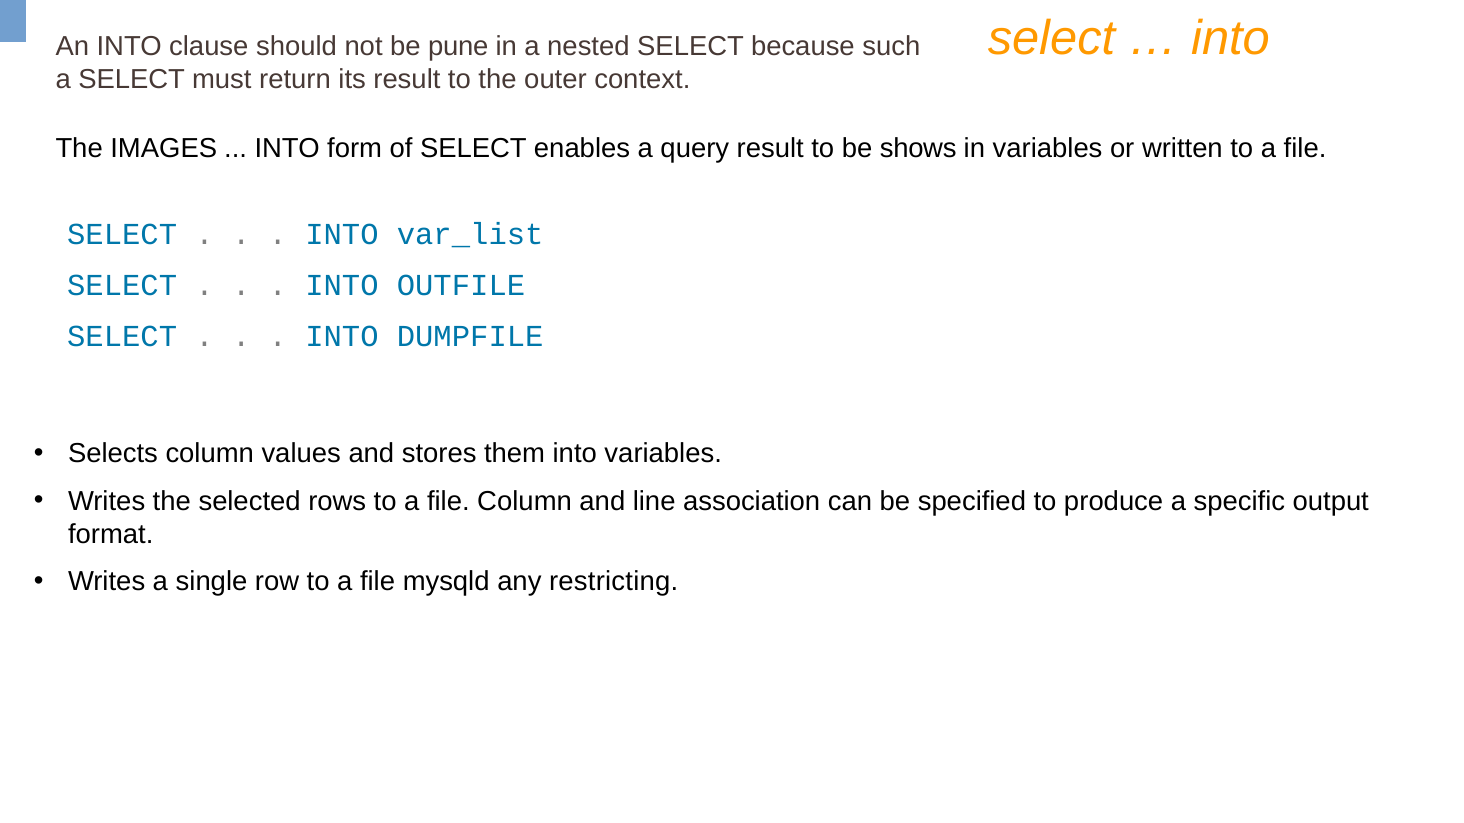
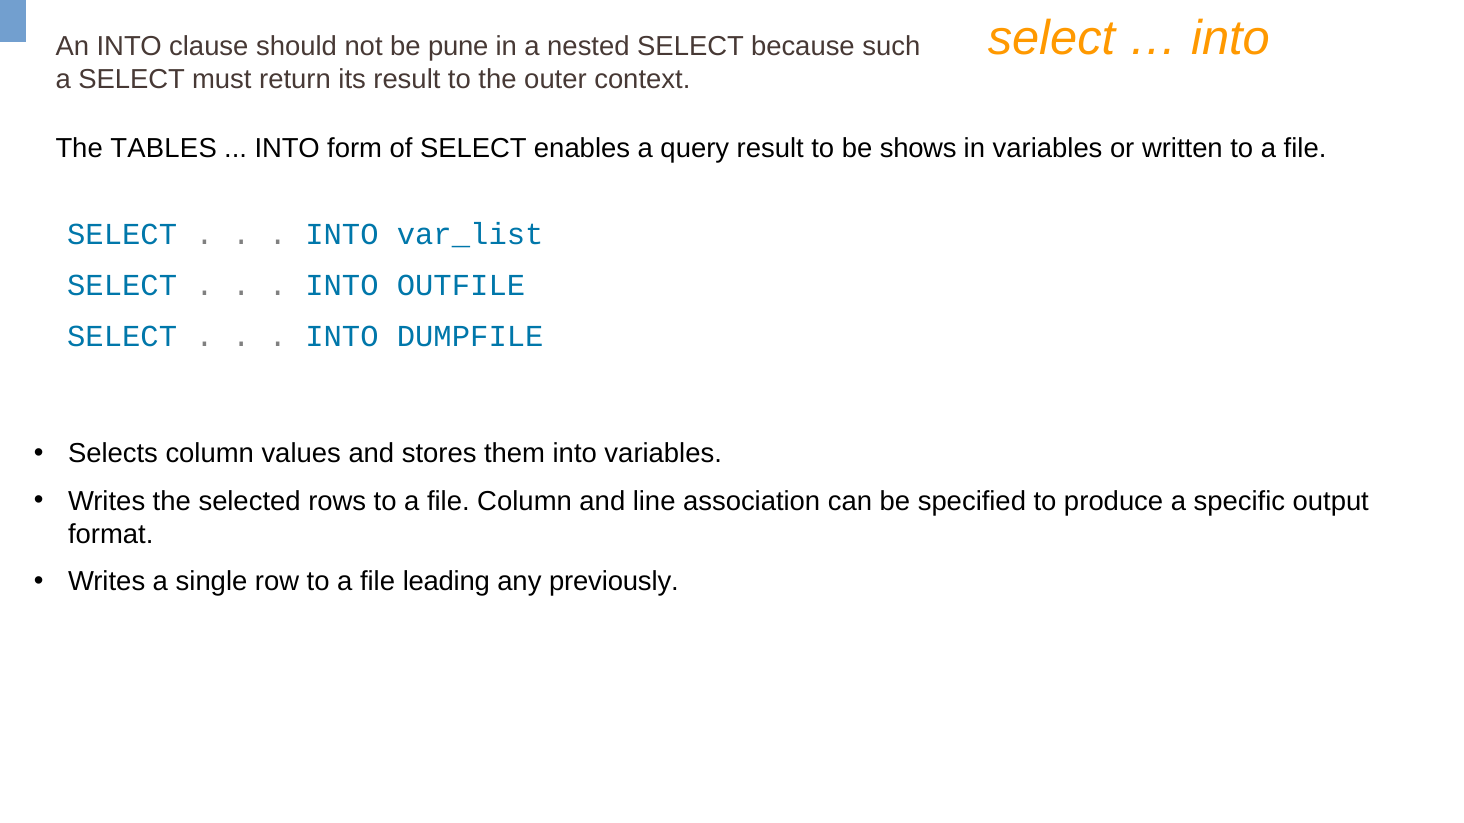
IMAGES: IMAGES -> TABLES (164, 149)
mysqld: mysqld -> leading (446, 582)
restricting: restricting -> previously (614, 582)
